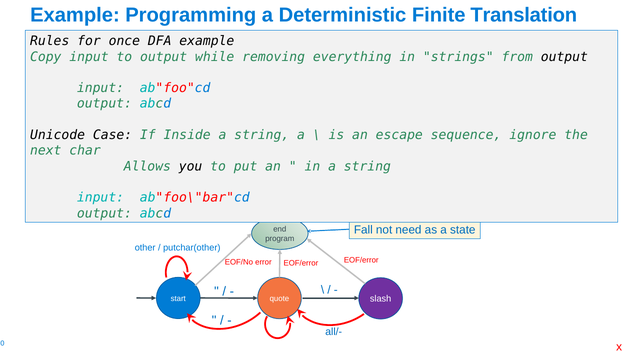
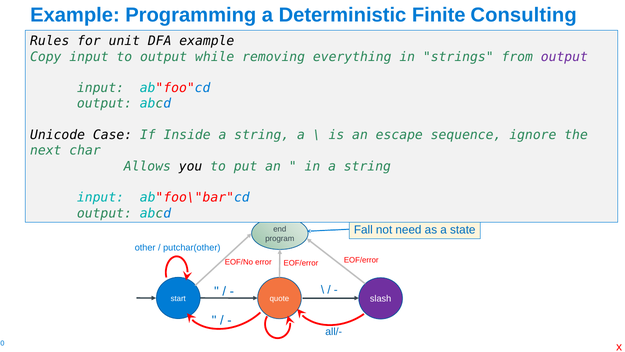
Translation: Translation -> Consulting (524, 15)
once: once -> unit (124, 41)
output colour: black -> purple (564, 57)
